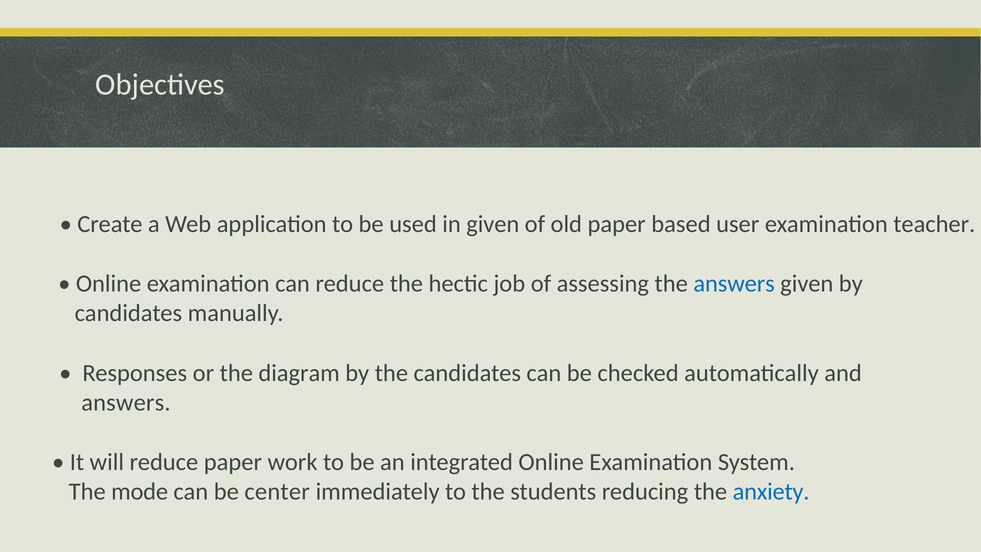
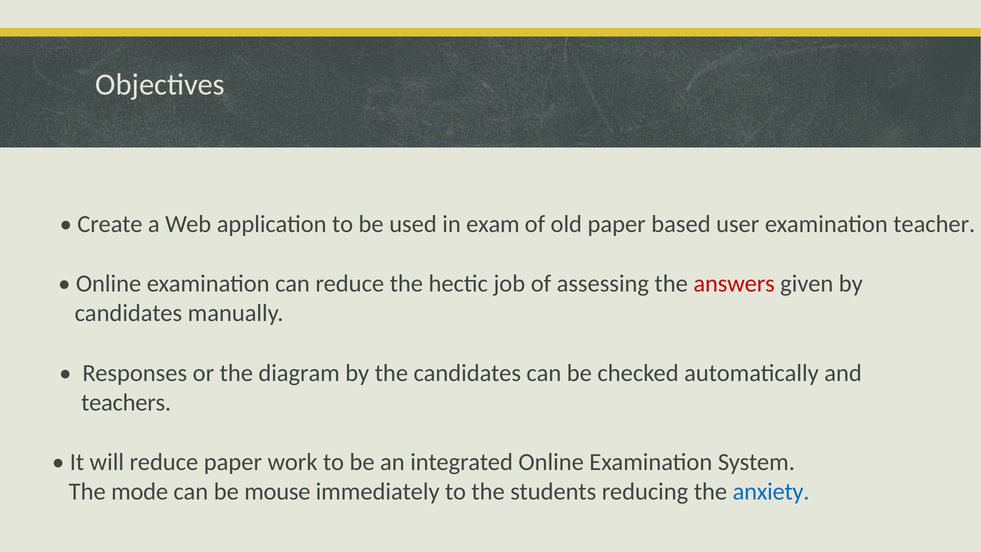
in given: given -> exam (493, 224)
answers colour: blue -> red (734, 284)
answers: answers -> teachers (126, 403)
center: center -> mouse (277, 492)
